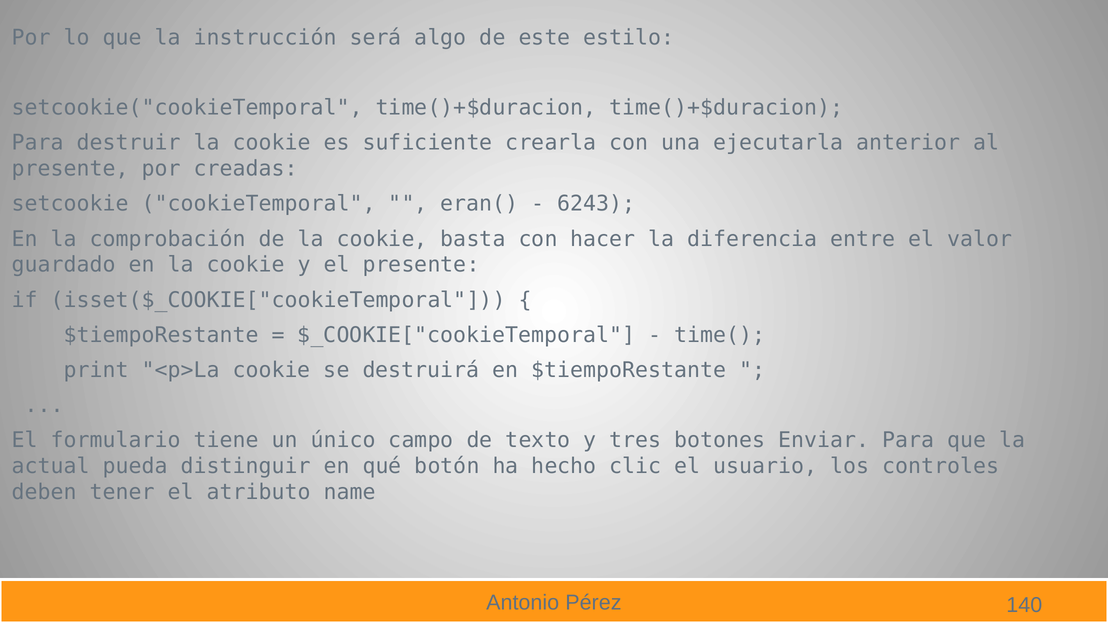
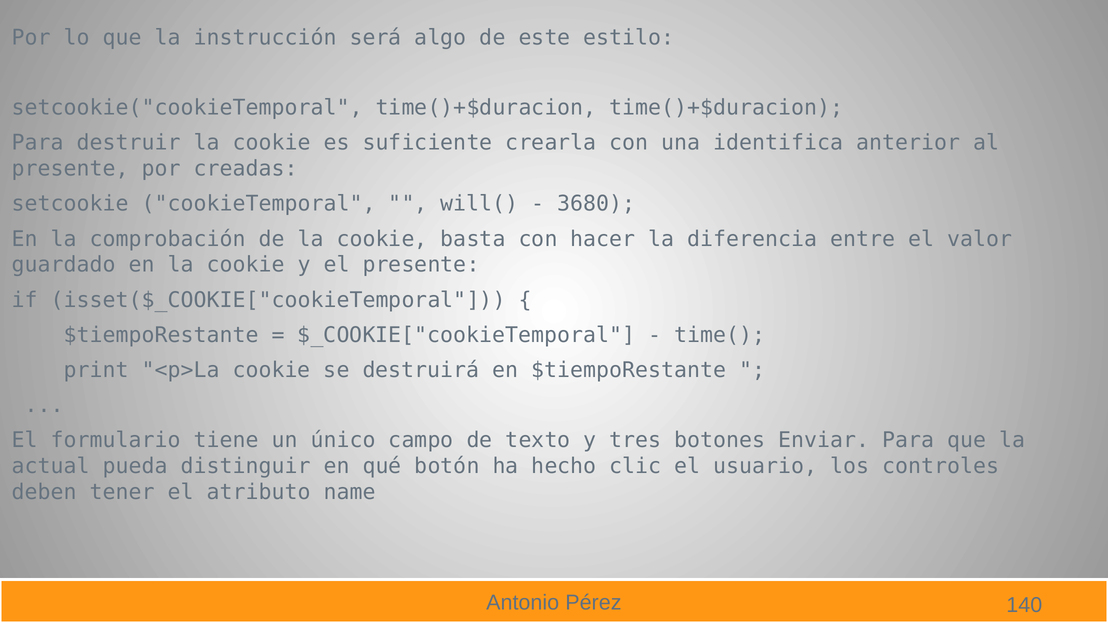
ejecutarla: ejecutarla -> identifica (778, 143)
eran(: eran( -> will( (479, 204)
6243: 6243 -> 3680 (596, 204)
